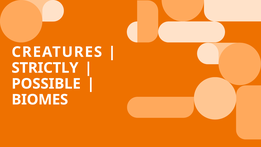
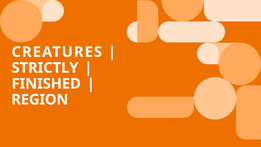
POSSIBLE: POSSIBLE -> FINISHED (46, 84)
BIOMES: BIOMES -> REGION (40, 99)
